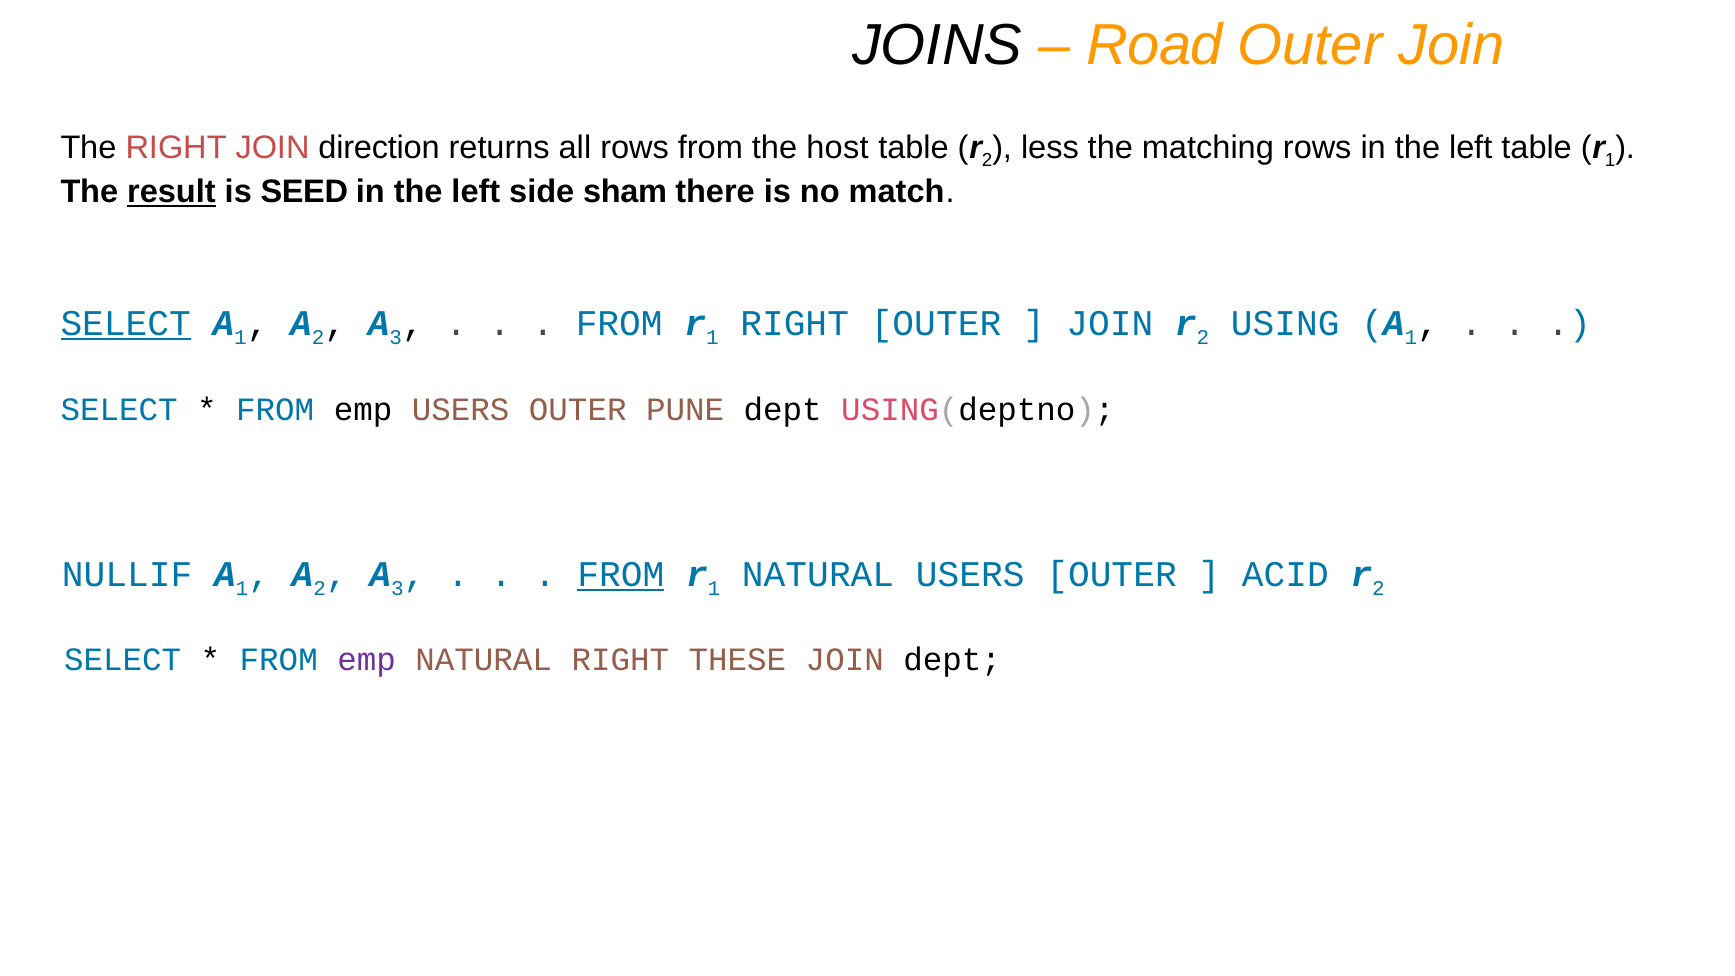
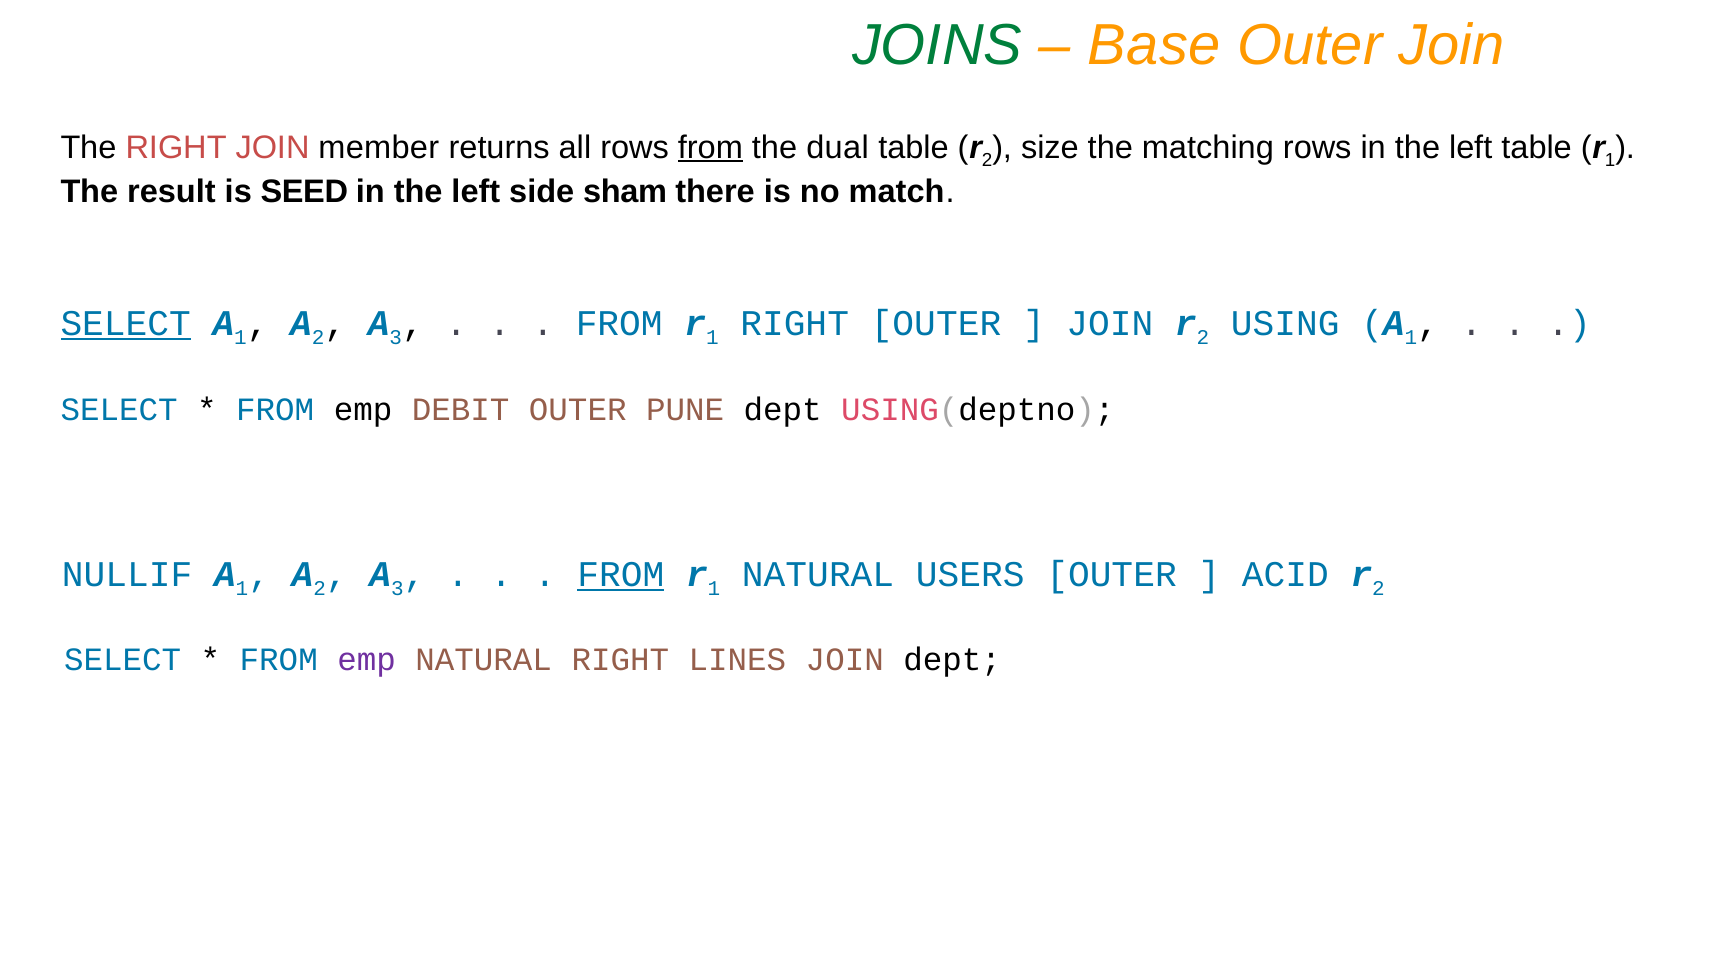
JOINS colour: black -> green (937, 45)
Road: Road -> Base (1154, 45)
direction: direction -> member (379, 147)
from underline: none -> present (710, 147)
host: host -> dual (838, 147)
less: less -> size (1050, 147)
result underline: present -> none (171, 192)
emp USERS: USERS -> DEBIT (461, 409)
THESE: THESE -> LINES (737, 660)
